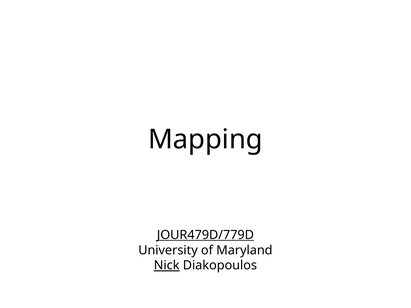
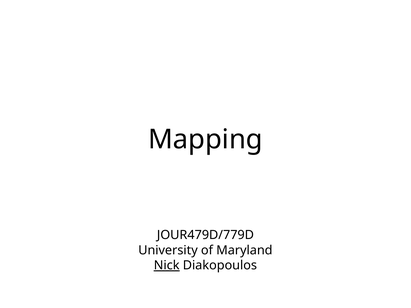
JOUR479D/779D underline: present -> none (205, 235)
